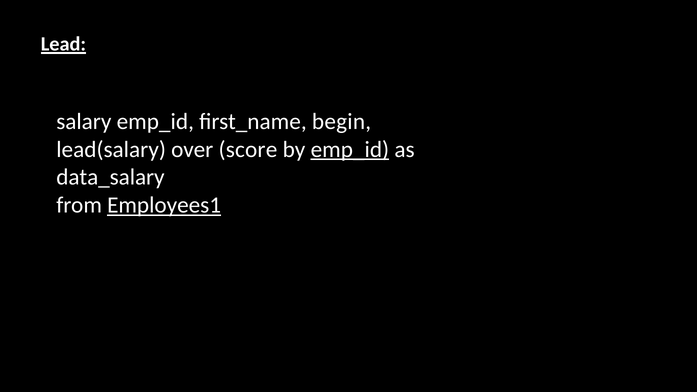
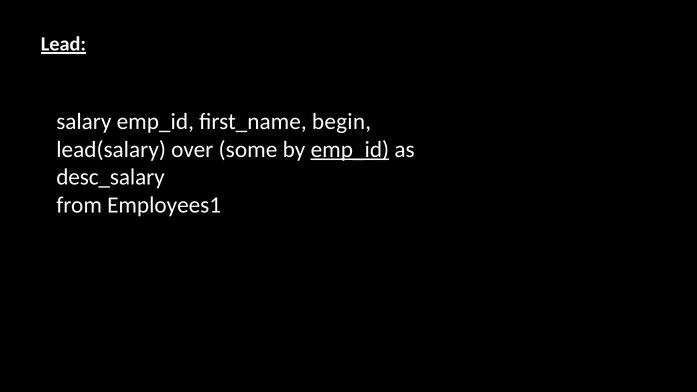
score: score -> some (248, 149)
data_salary: data_salary -> desc_salary (110, 177)
Employees1 underline: present -> none (164, 205)
